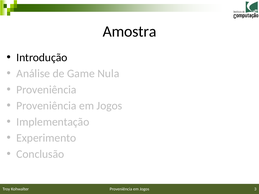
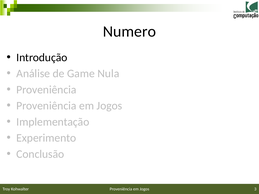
Amostra: Amostra -> Numero (129, 31)
